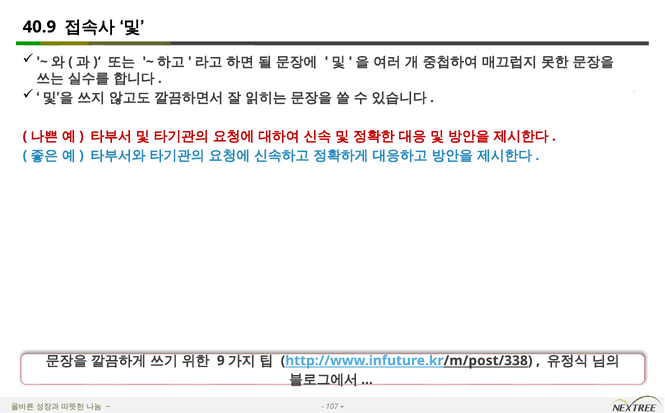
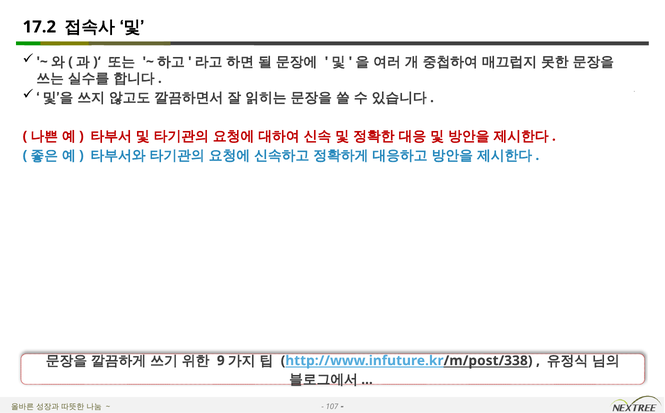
40.9: 40.9 -> 17.2 (39, 27)
